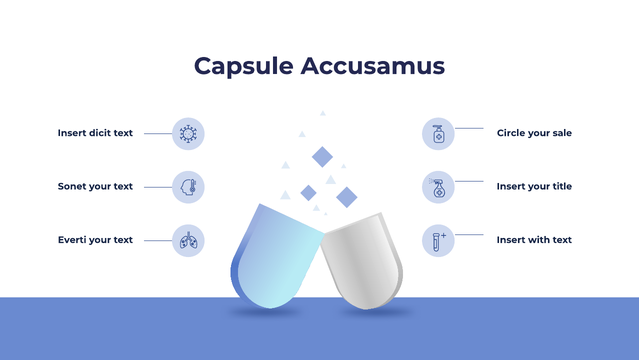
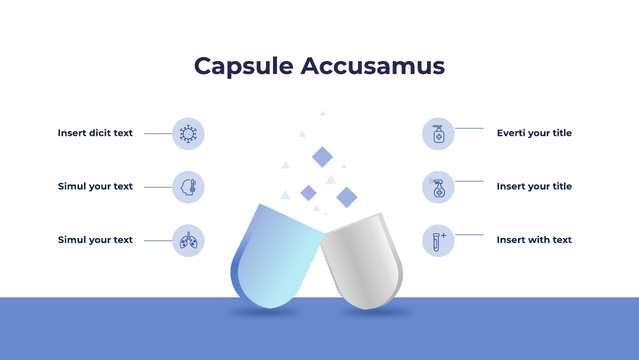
Circle: Circle -> Everti (511, 133)
sale: sale -> title (562, 133)
Sonet: Sonet -> Simul (72, 186)
Everti: Everti -> Simul (72, 240)
